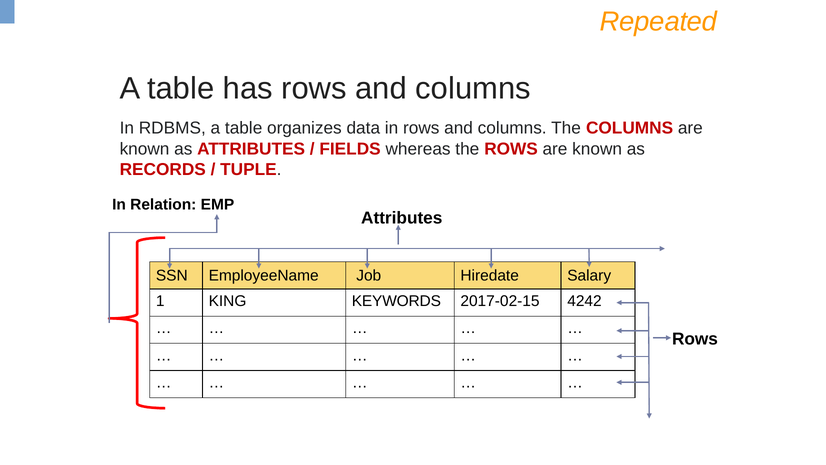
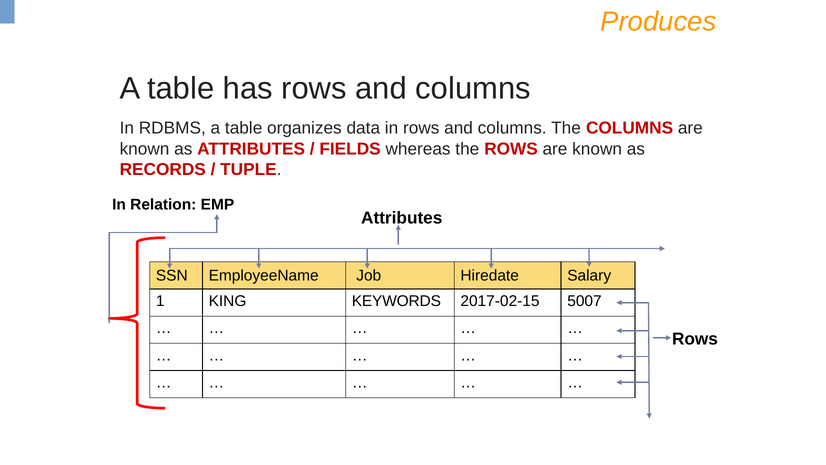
Repeated: Repeated -> Produces (658, 21)
4242: 4242 -> 5007 (584, 301)
